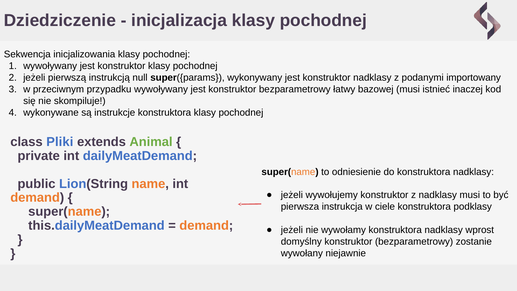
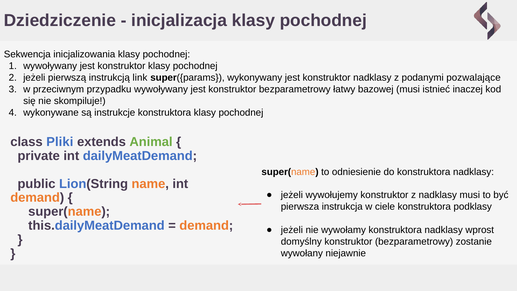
null: null -> link (140, 78)
importowany: importowany -> pozwalające (473, 78)
